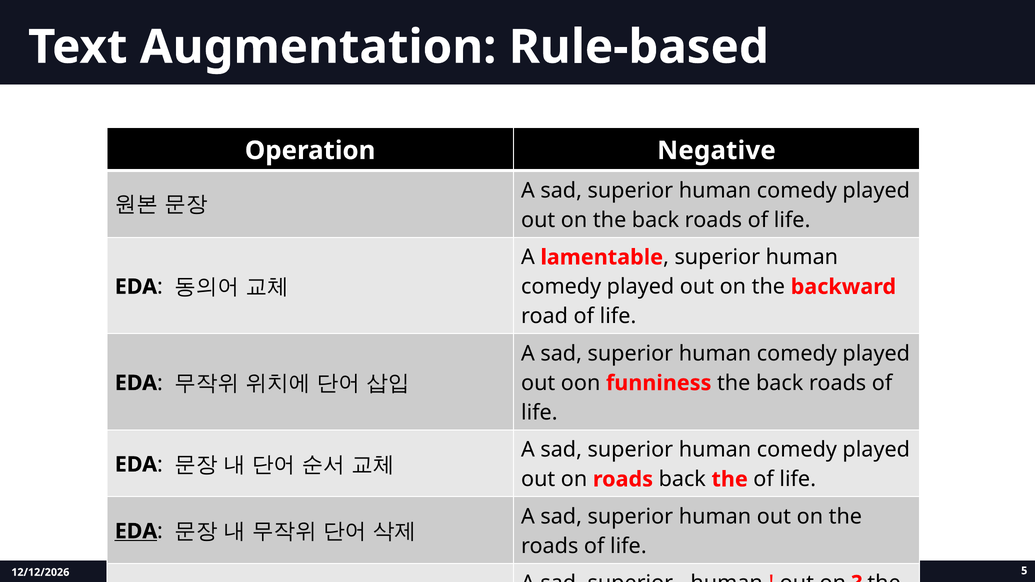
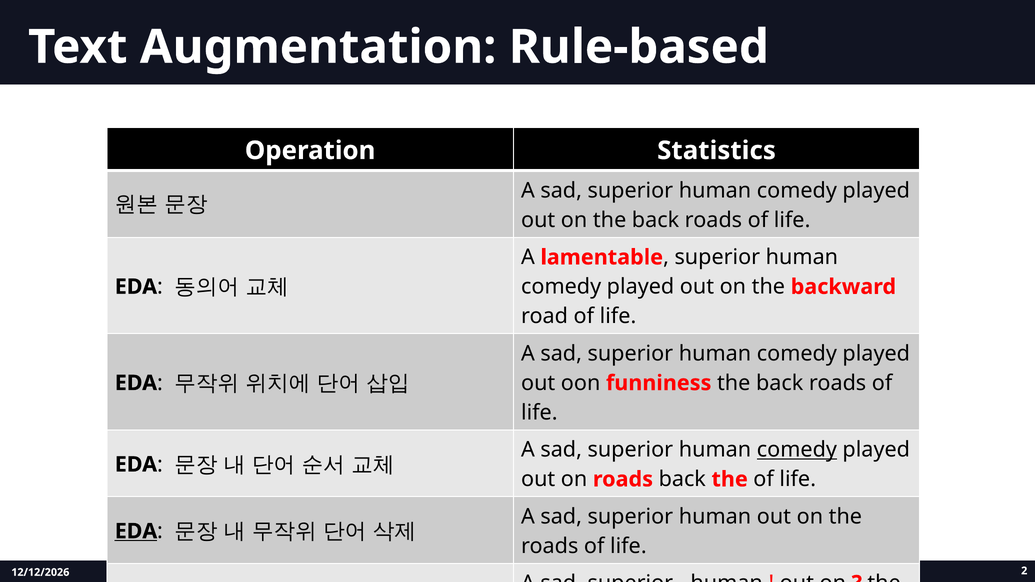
Negative: Negative -> Statistics (717, 151)
comedy underline: none -> present (797, 450)
5: 5 -> 2 (1024, 571)
